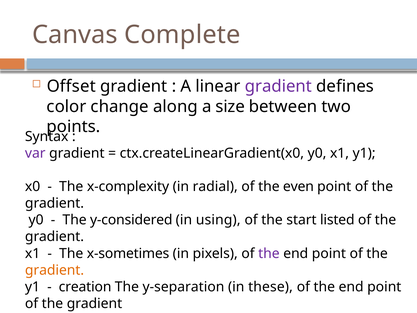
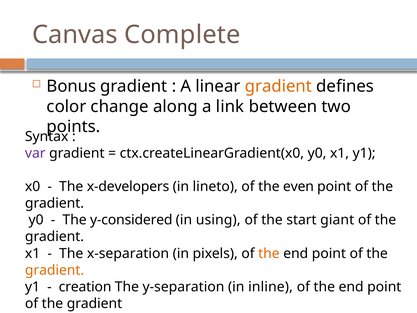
Offset: Offset -> Bonus (71, 86)
gradient colour: purple -> orange (278, 86)
size: size -> link (230, 106)
x-complexity: x-complexity -> x-developers (128, 186)
radial: radial -> lineto (215, 186)
listed: listed -> giant (337, 220)
x-sometimes: x-sometimes -> x-separation (128, 253)
the colour: purple -> orange (269, 253)
these: these -> inline (271, 287)
